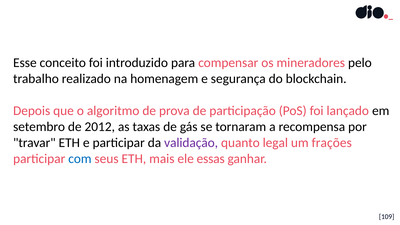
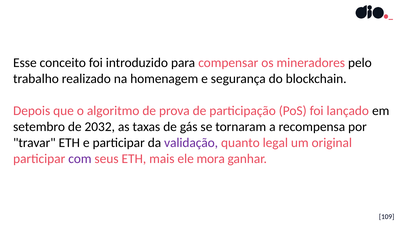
2012: 2012 -> 2032 (100, 127)
frações: frações -> original (332, 143)
com colour: blue -> purple (80, 159)
essas: essas -> mora (211, 159)
